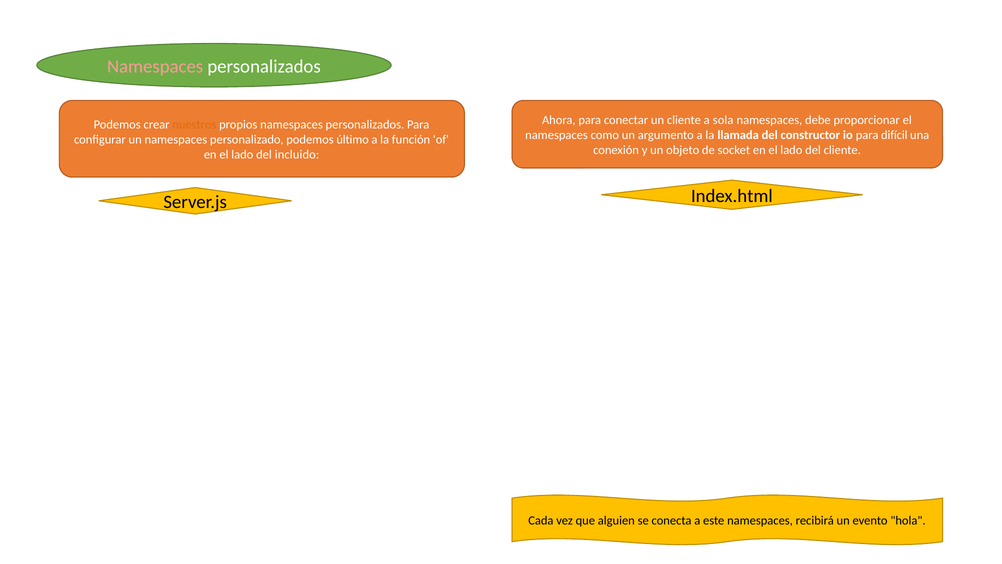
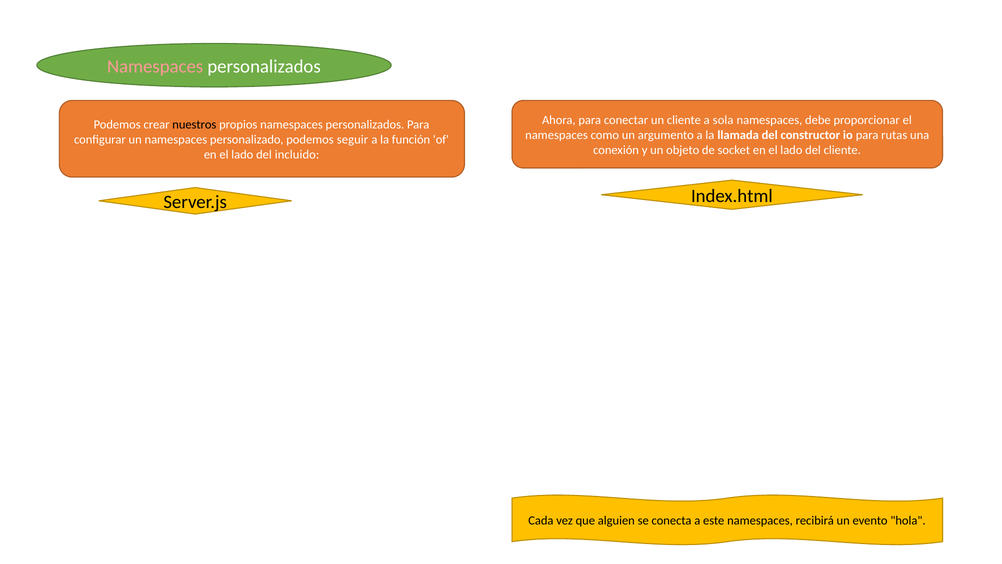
nuestros colour: orange -> black (194, 125)
difícil: difícil -> rutas (894, 135)
último: último -> seguir (352, 140)
